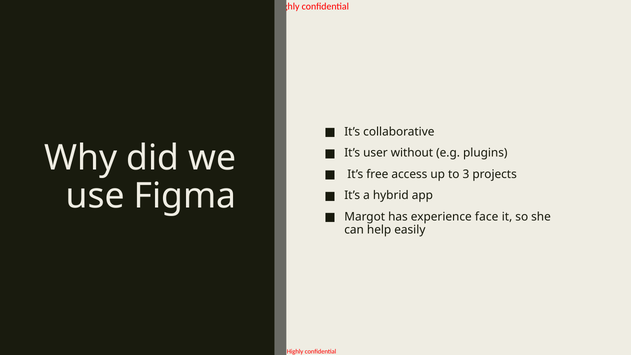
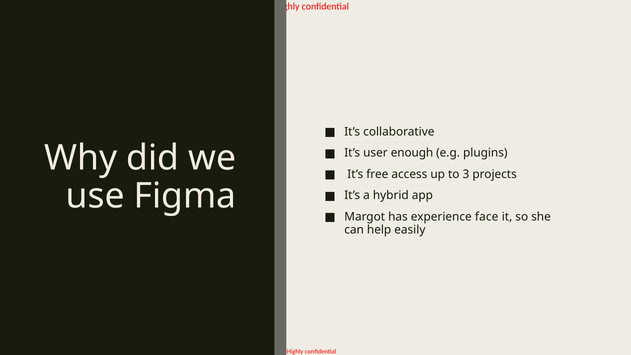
without: without -> enough (412, 153)
